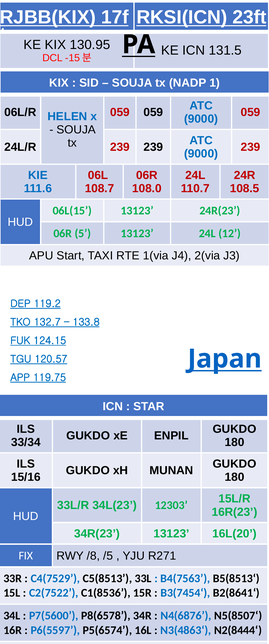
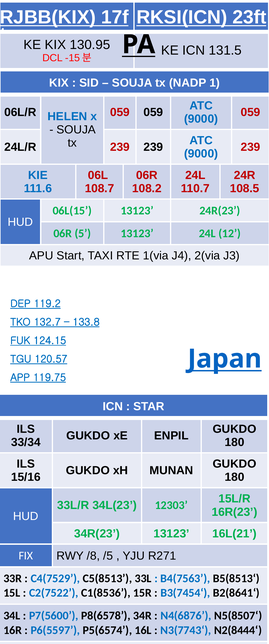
108.0: 108.0 -> 108.2 (147, 188)
16L(20: 16L(20 -> 16L(21 (234, 533)
N3(4863‘: N3(4863‘ -> N3(7743‘ (186, 630)
